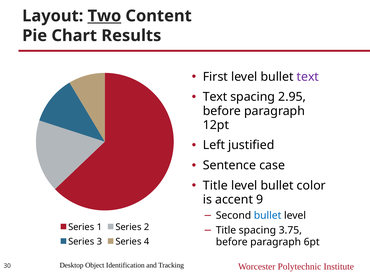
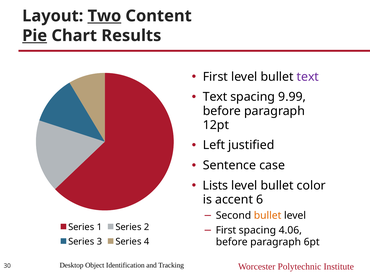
Pie underline: none -> present (35, 36)
2.95: 2.95 -> 9.99 (292, 97)
Title: Title -> Lists (215, 186)
9: 9 -> 6 (260, 200)
bullet colour: blue -> orange (268, 216)
Title: Title -> First (226, 231)
3.75: 3.75 -> 4.06 (290, 231)
